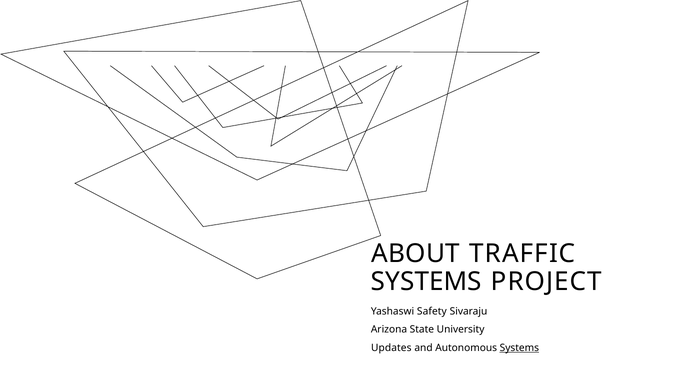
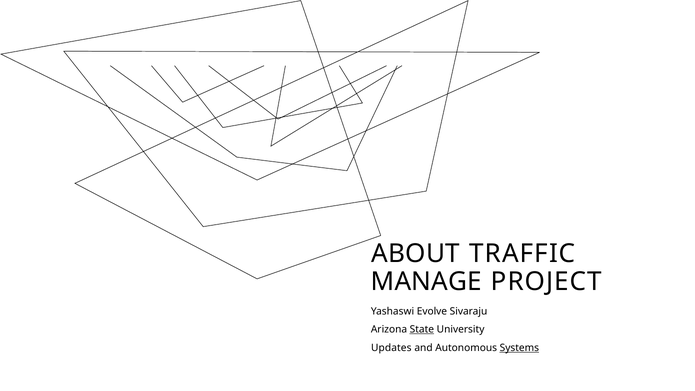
SYSTEMS: SYSTEMS -> MANAGE (426, 282)
Safety: Safety -> Evolve (432, 311)
State underline: none -> present (422, 330)
